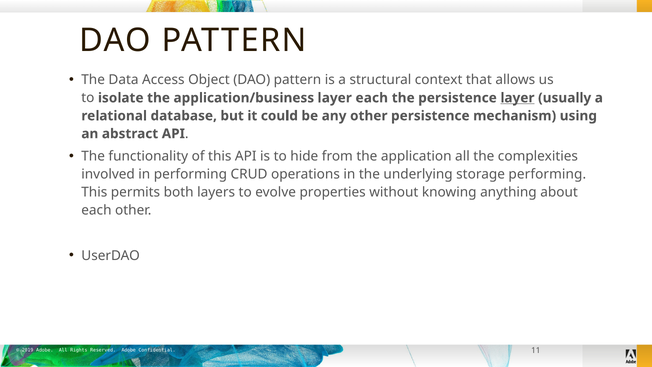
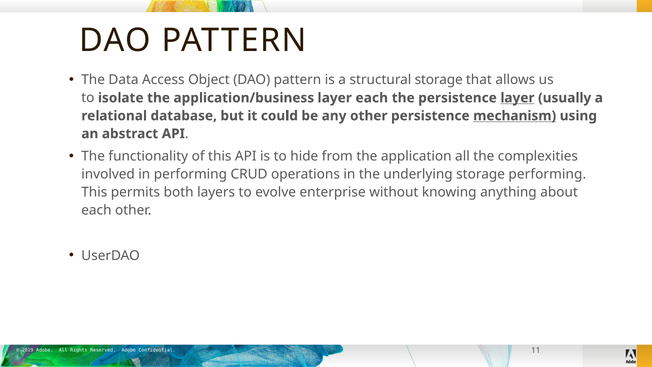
structural context: context -> storage (439, 80)
mechanism underline: none -> present (515, 116)
properties: properties -> enterprise (333, 192)
